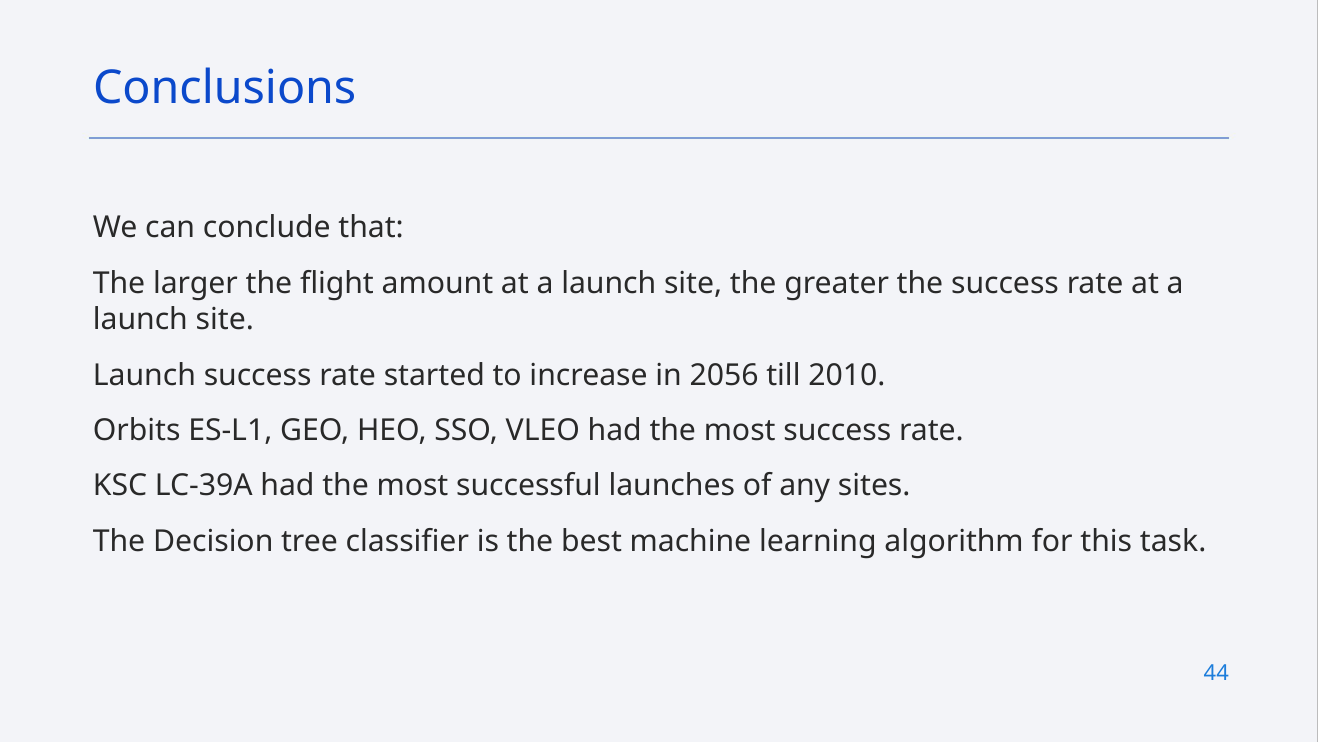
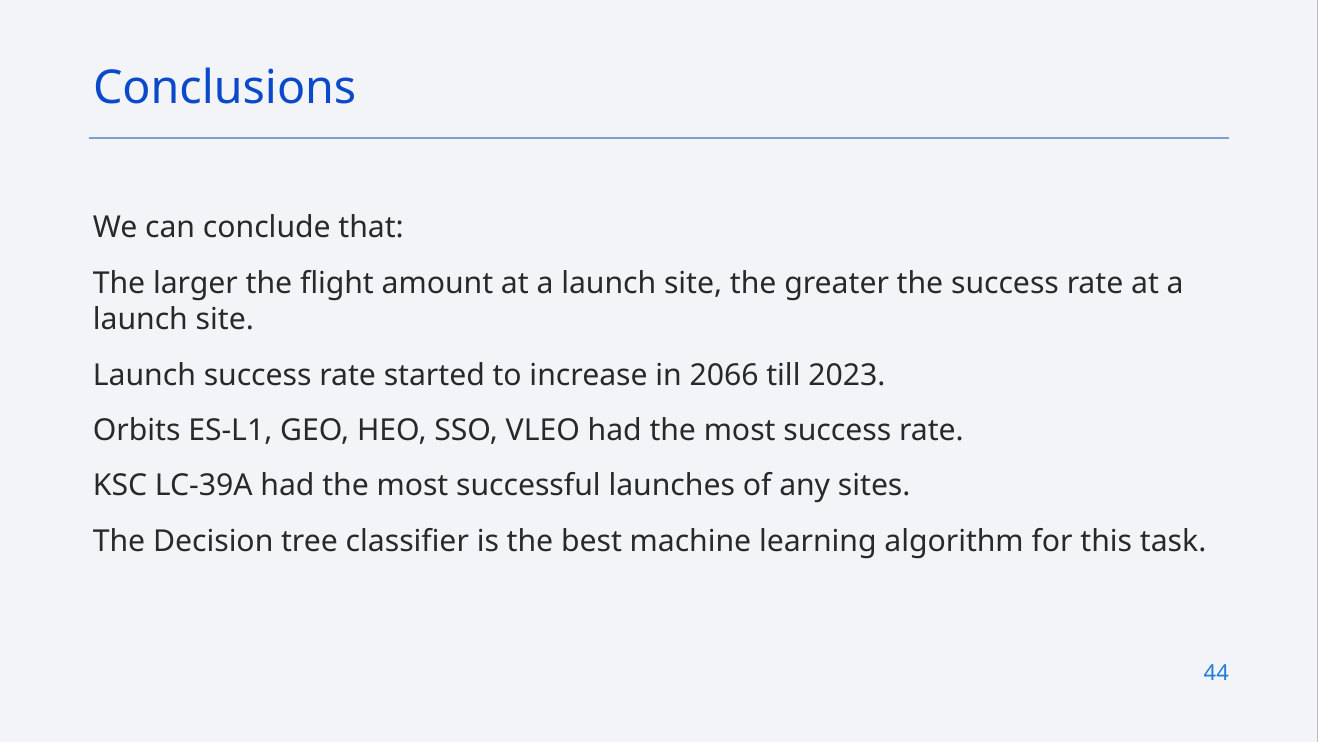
2056: 2056 -> 2066 (724, 375)
2010: 2010 -> 2023 (847, 375)
